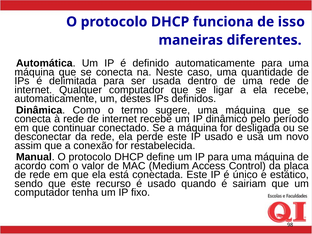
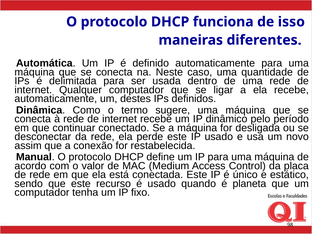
sairiam: sairiam -> planeta (249, 184)
